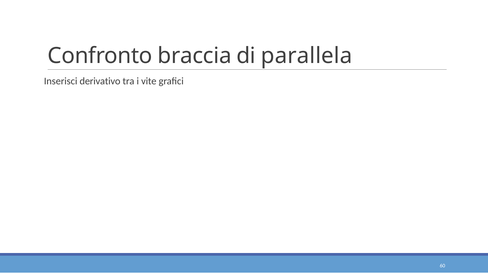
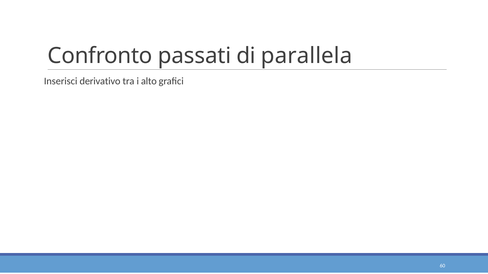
braccia: braccia -> passati (195, 56)
vite: vite -> alto (149, 81)
